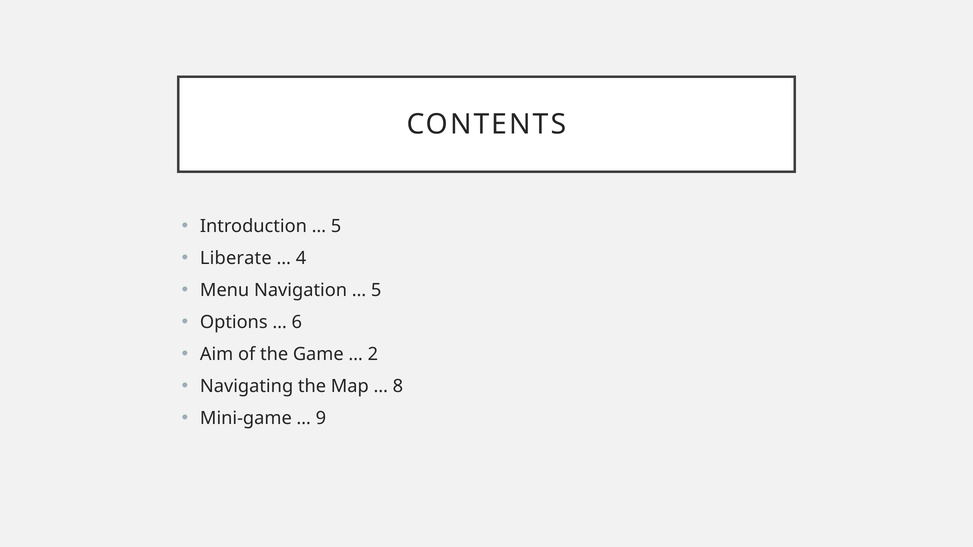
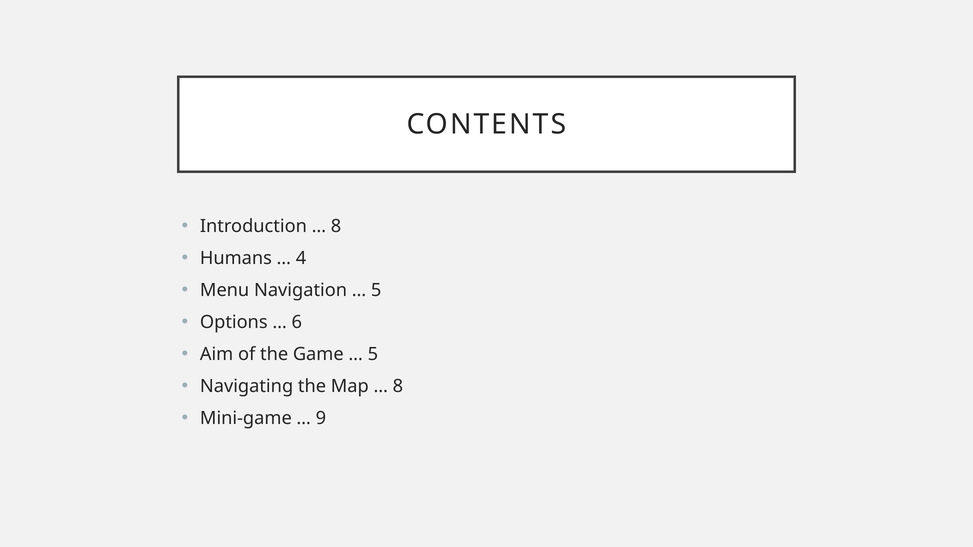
5: 5 -> 8 (336, 226)
Liberate: Liberate -> Humans (236, 258)
2: 2 -> 5 (373, 354)
